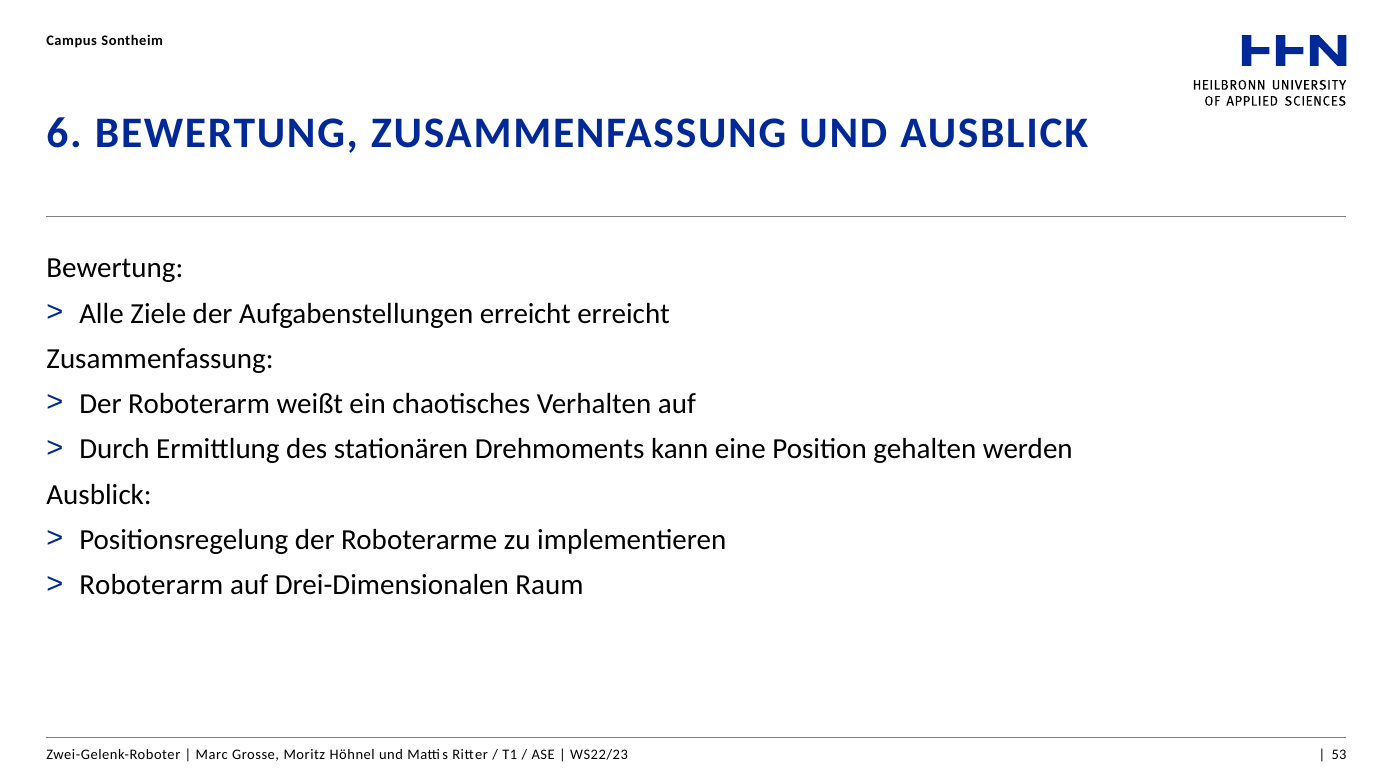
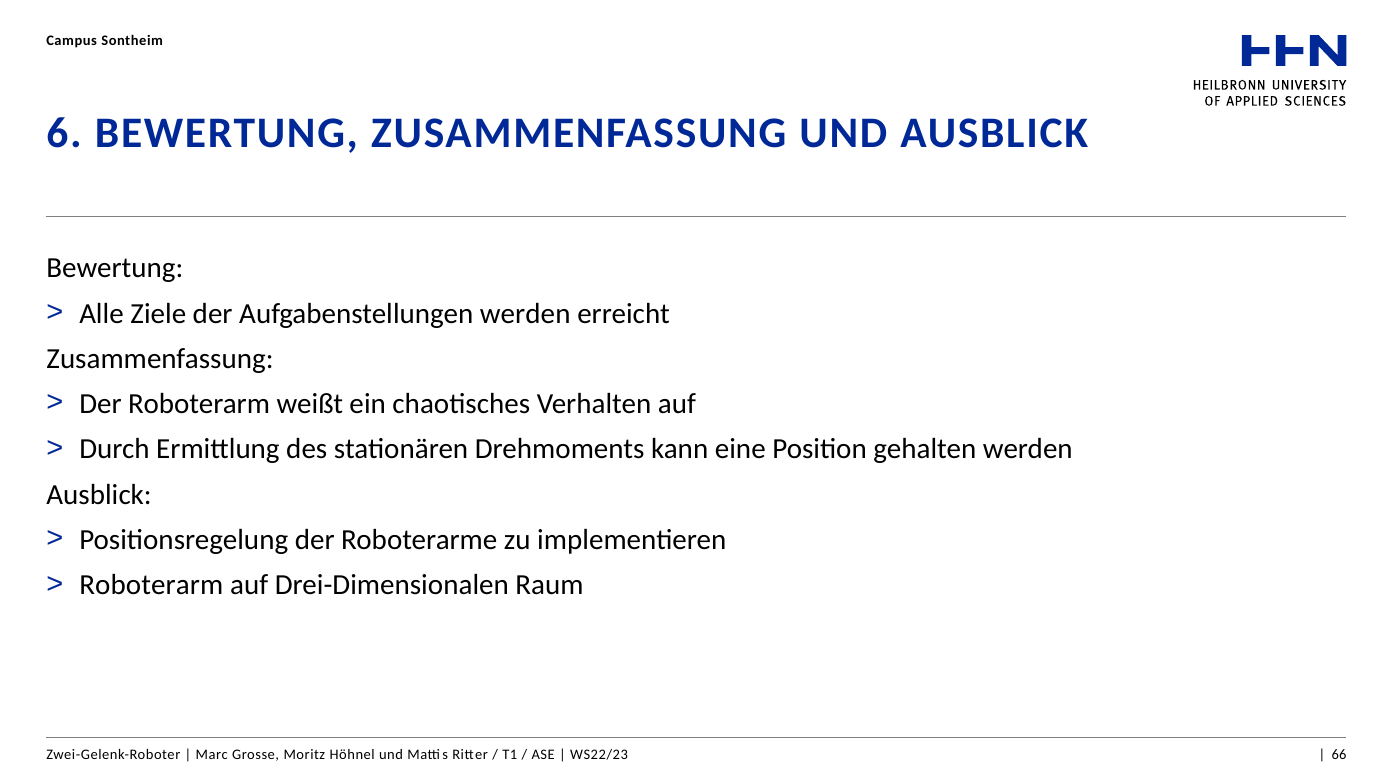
Aufgabenstellungen erreicht: erreicht -> werden (525, 313)
53: 53 -> 66 (1339, 754)
